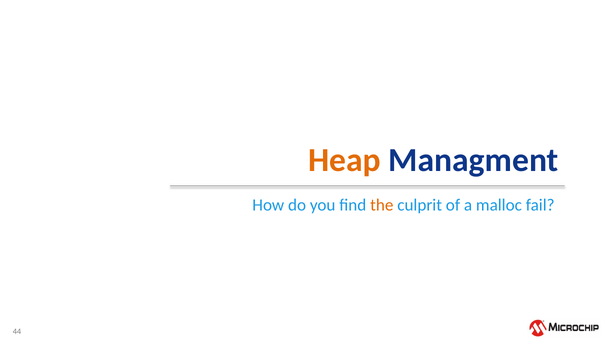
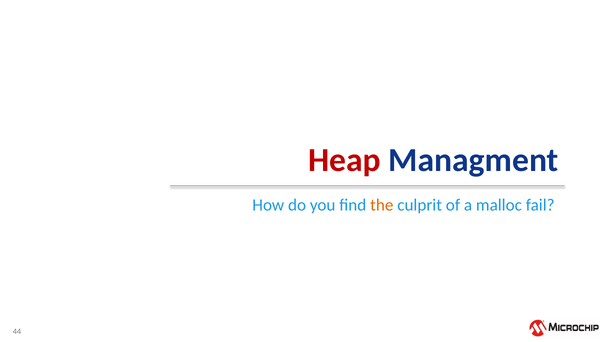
Heap colour: orange -> red (344, 160)
